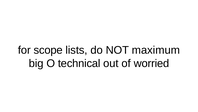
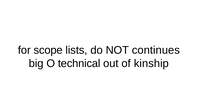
maximum: maximum -> continues (156, 50)
worried: worried -> kinship (151, 63)
